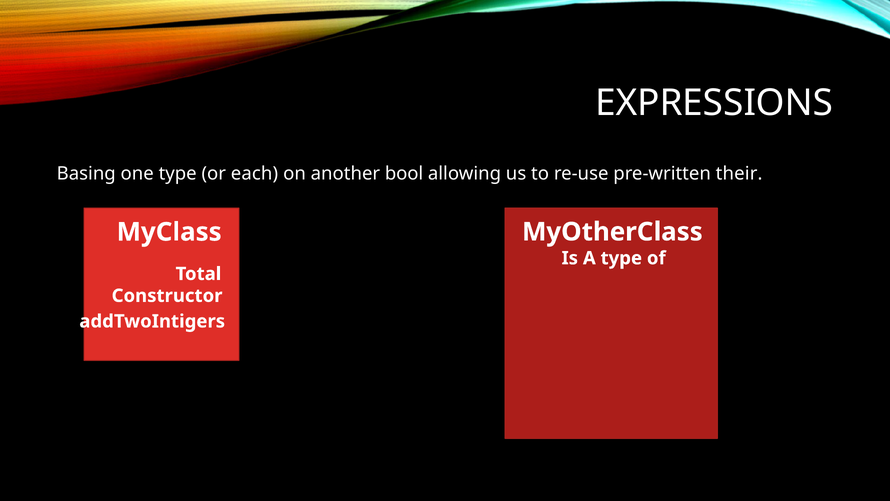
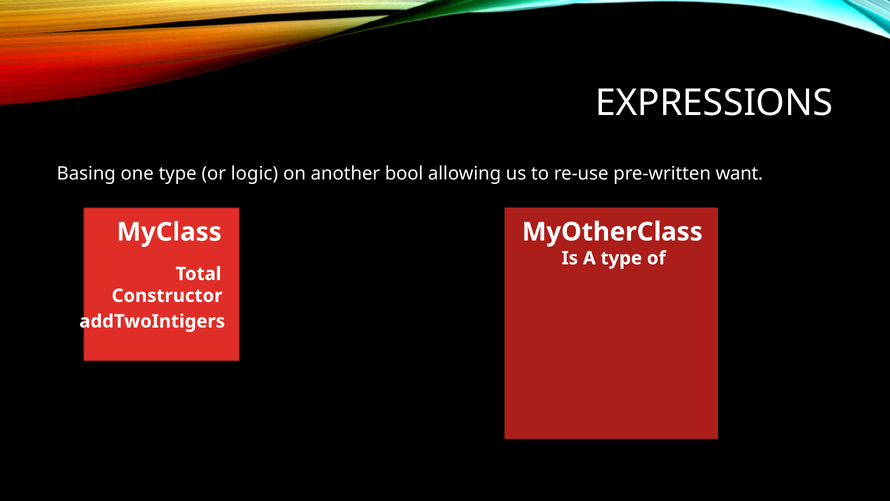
each: each -> logic (254, 173)
their: their -> want (739, 173)
